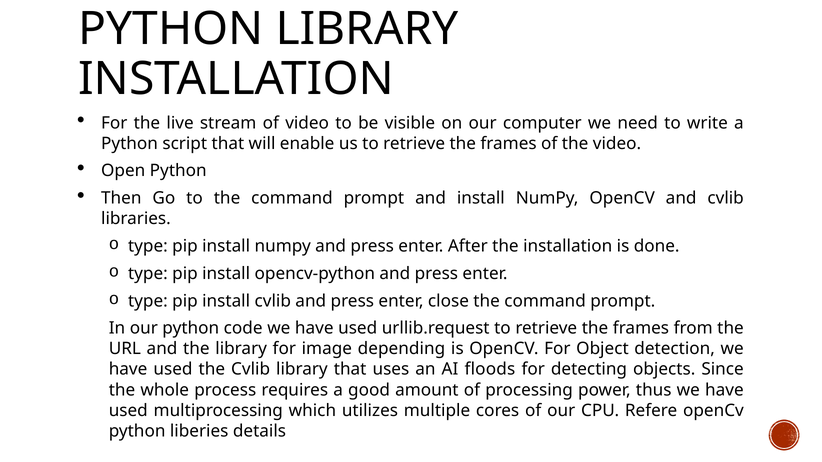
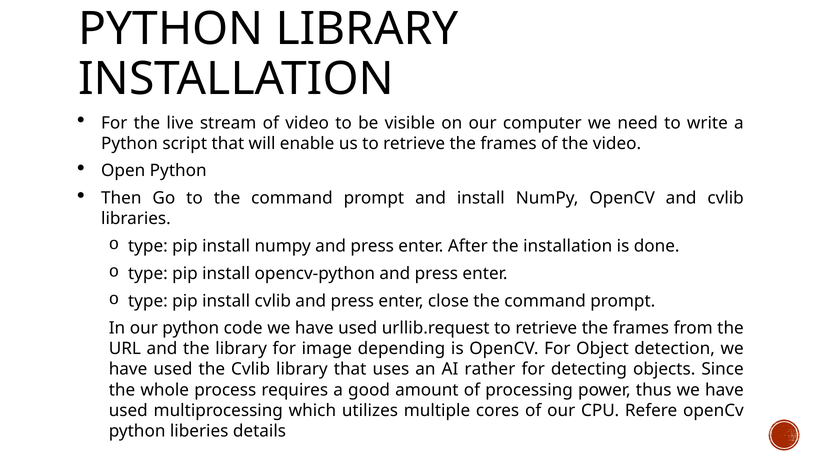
floods: floods -> rather (490, 370)
